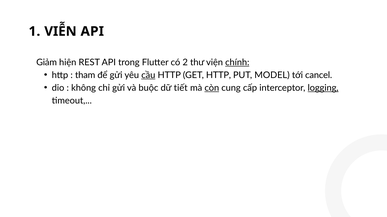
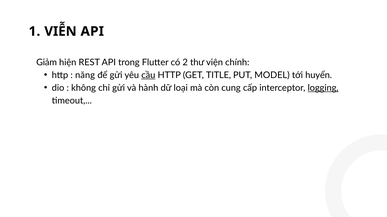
chính underline: present -> none (237, 63)
tham: tham -> năng (85, 75)
GET HTTP: HTTP -> TITLE (219, 75)
cancel: cancel -> huyển (319, 75)
buộc: buộc -> hành (148, 88)
tiết: tiết -> loại (181, 88)
còn underline: present -> none (212, 88)
